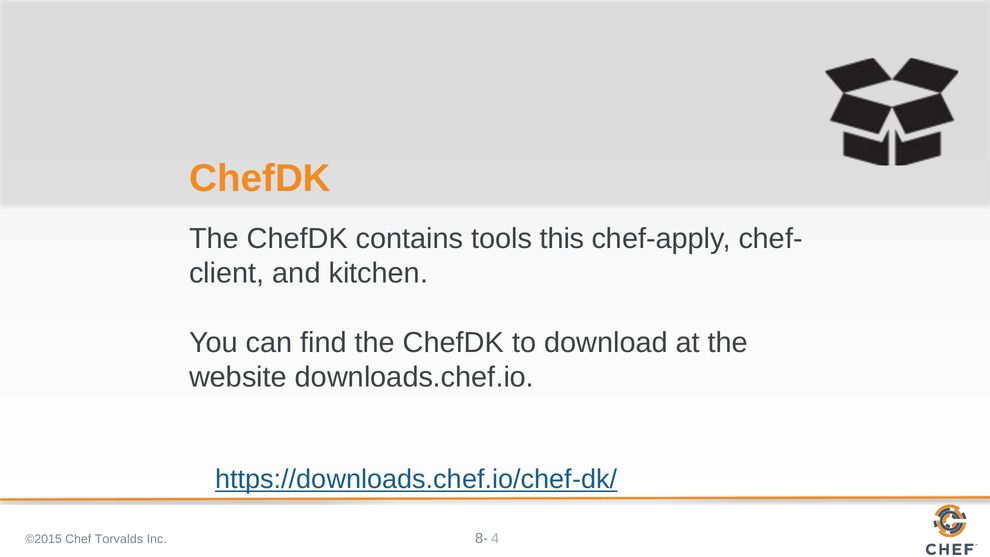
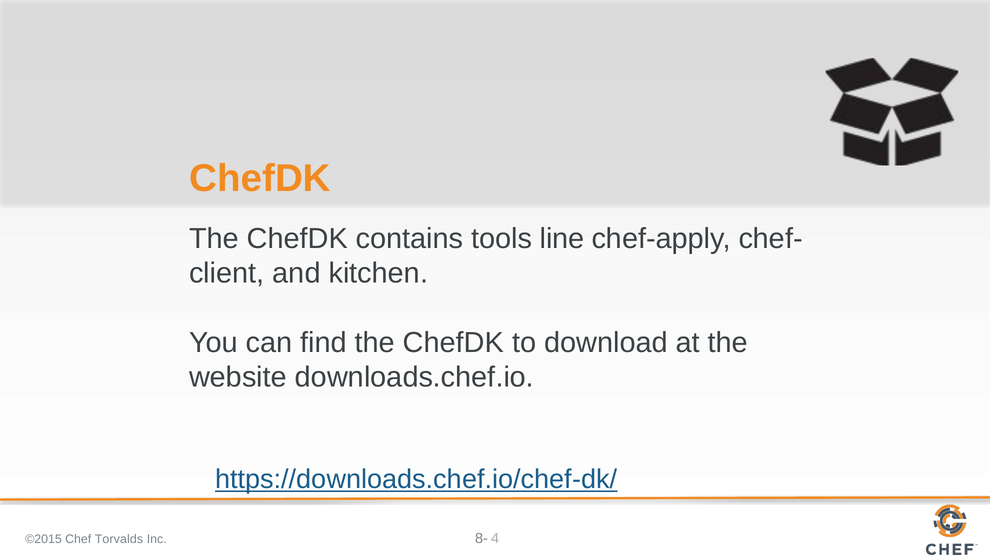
this: this -> line (562, 238)
